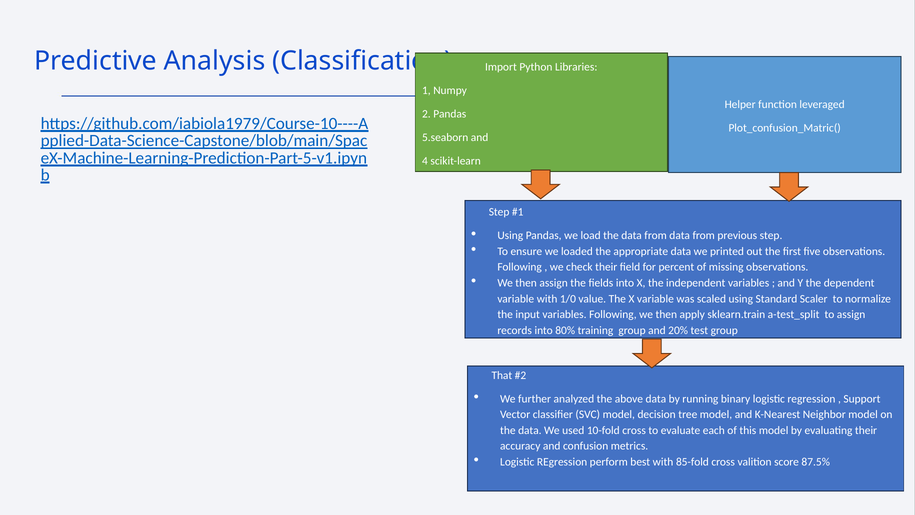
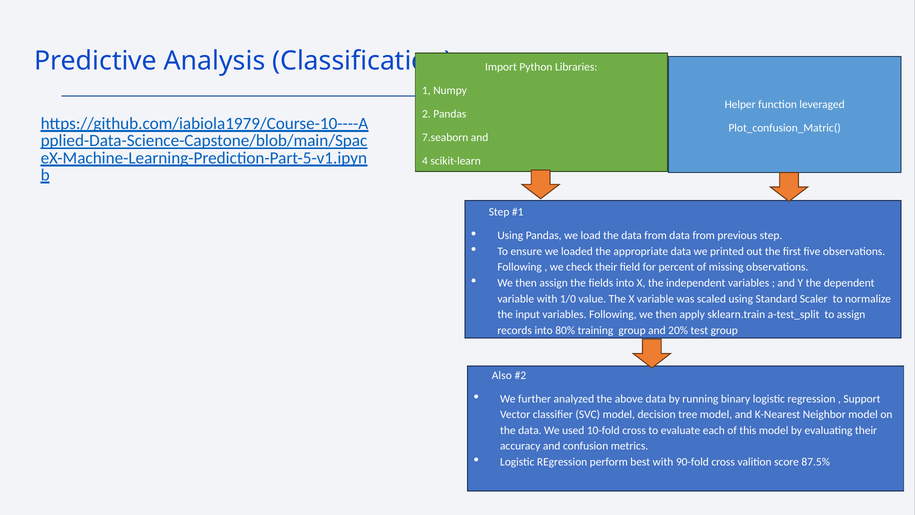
5.seaborn: 5.seaborn -> 7.seaborn (445, 137)
That: That -> Also (502, 375)
85-fold: 85-fold -> 90-fold (692, 462)
